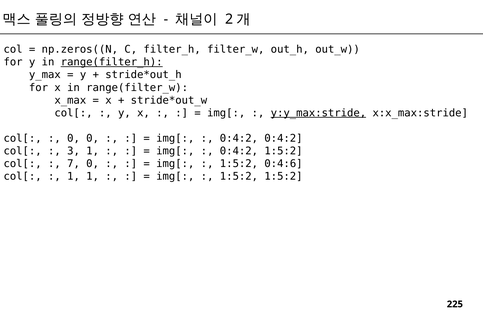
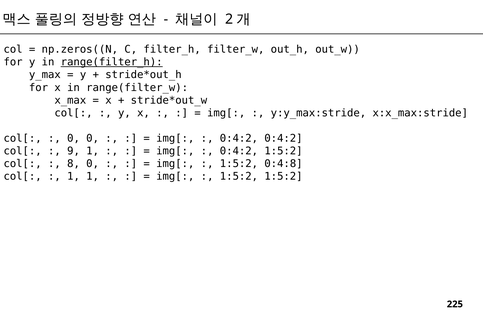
y:y_max:stride underline: present -> none (318, 113)
3: 3 -> 9 (74, 151)
7: 7 -> 8 (74, 164)
0:4:6: 0:4:6 -> 0:4:8 (283, 164)
